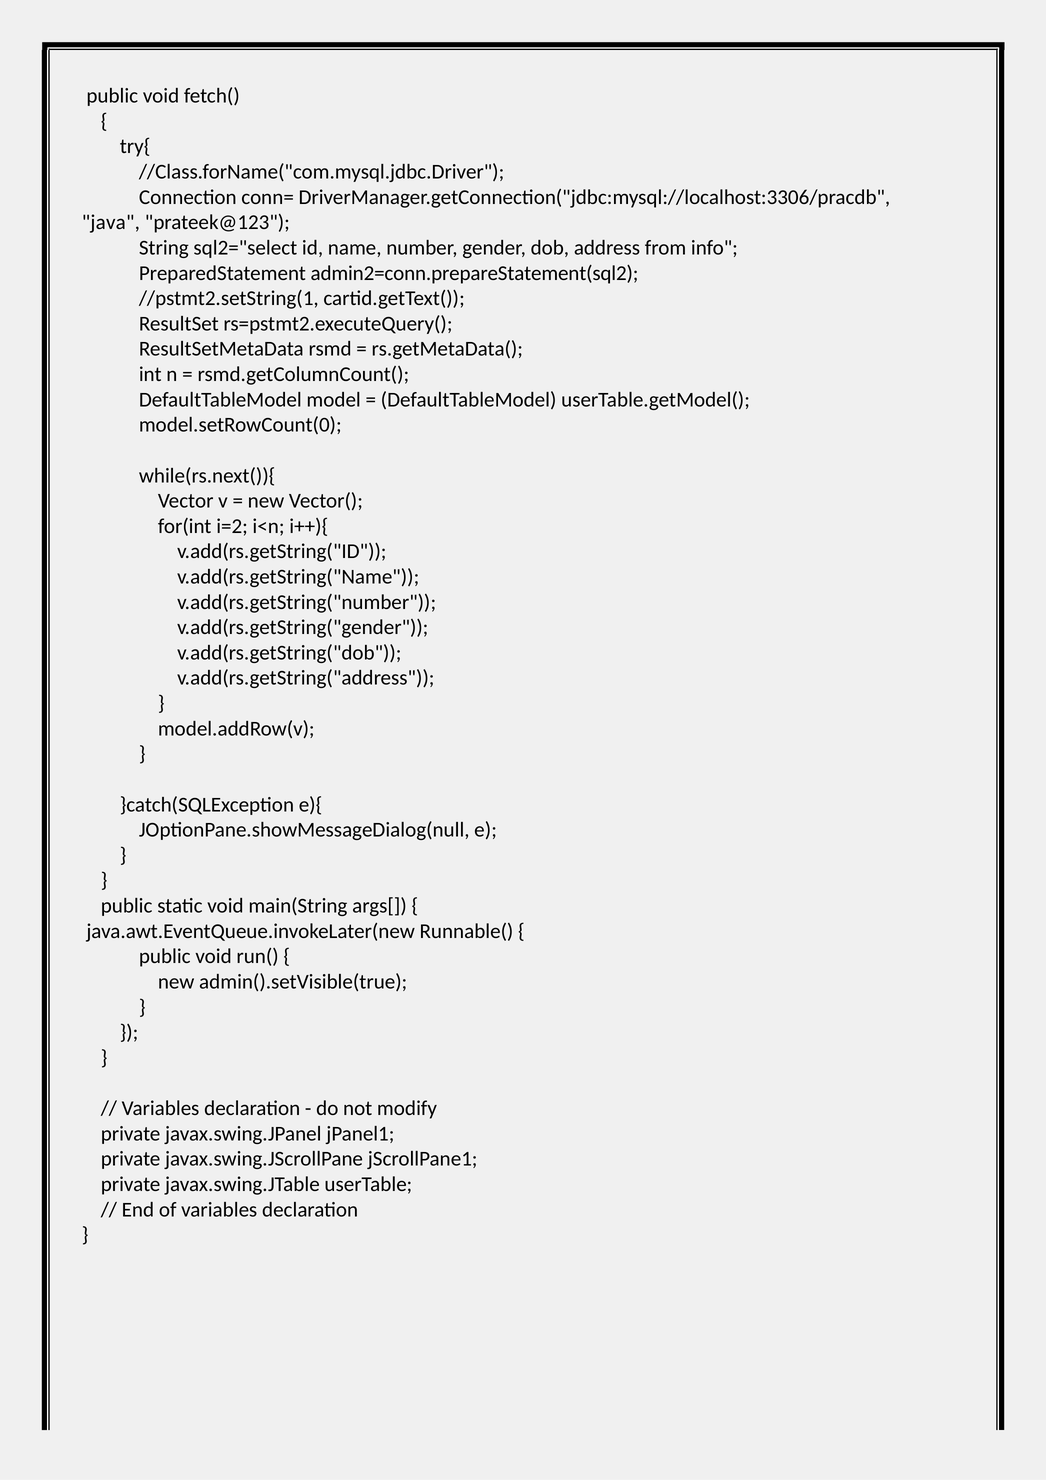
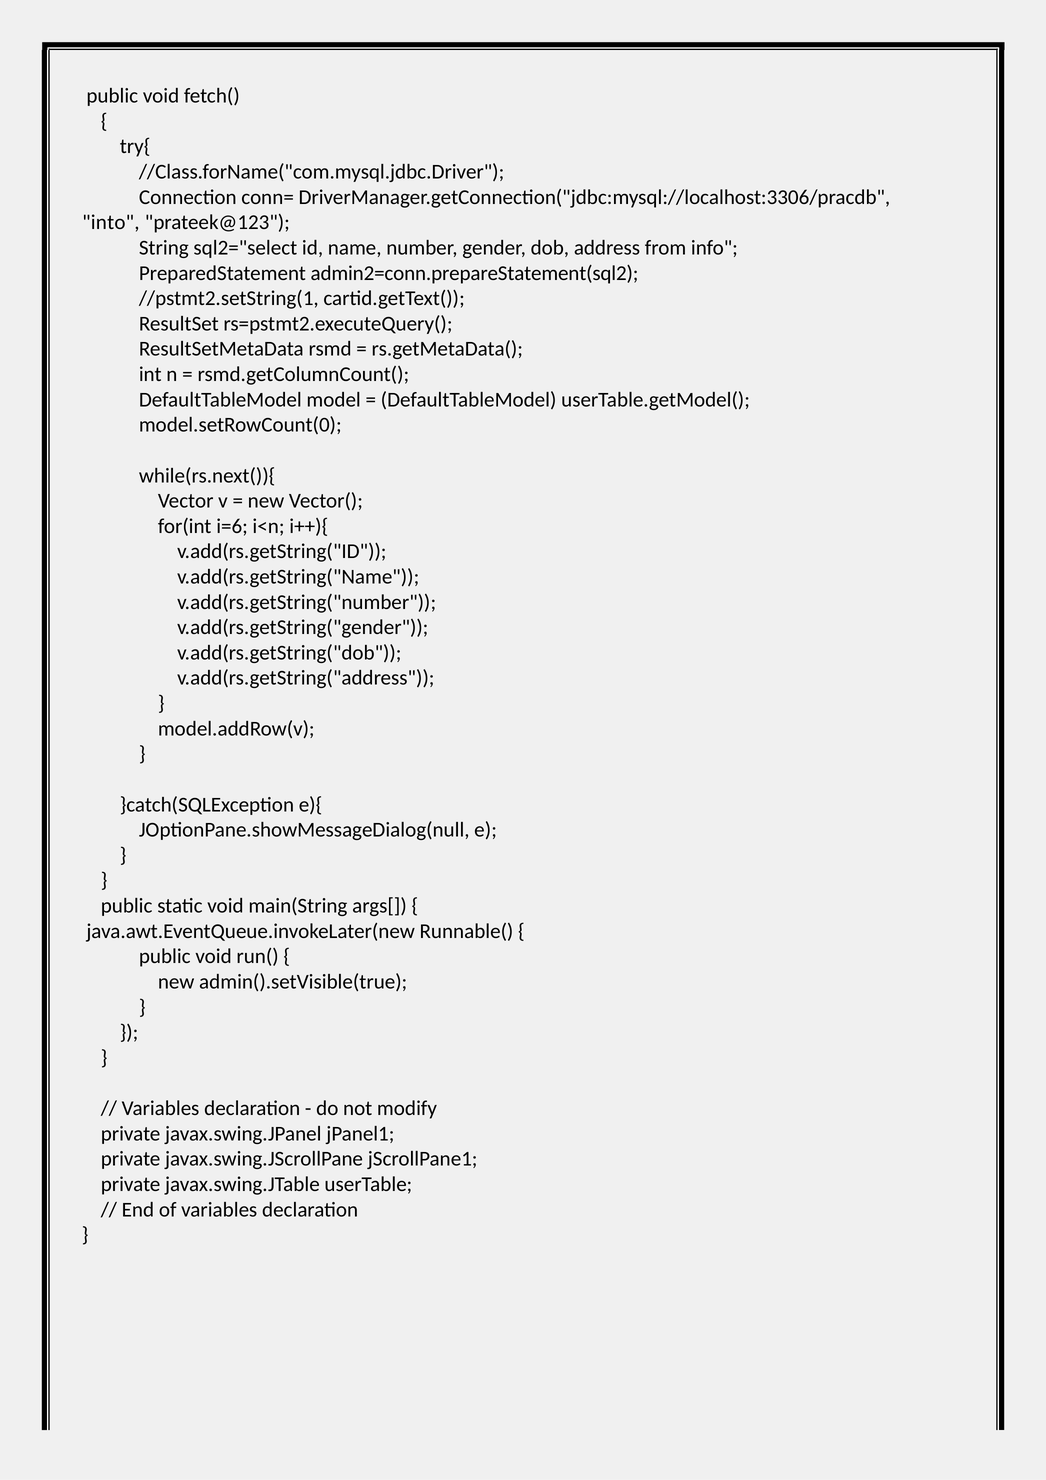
java: java -> into (111, 222)
i=2: i=2 -> i=6 (232, 526)
